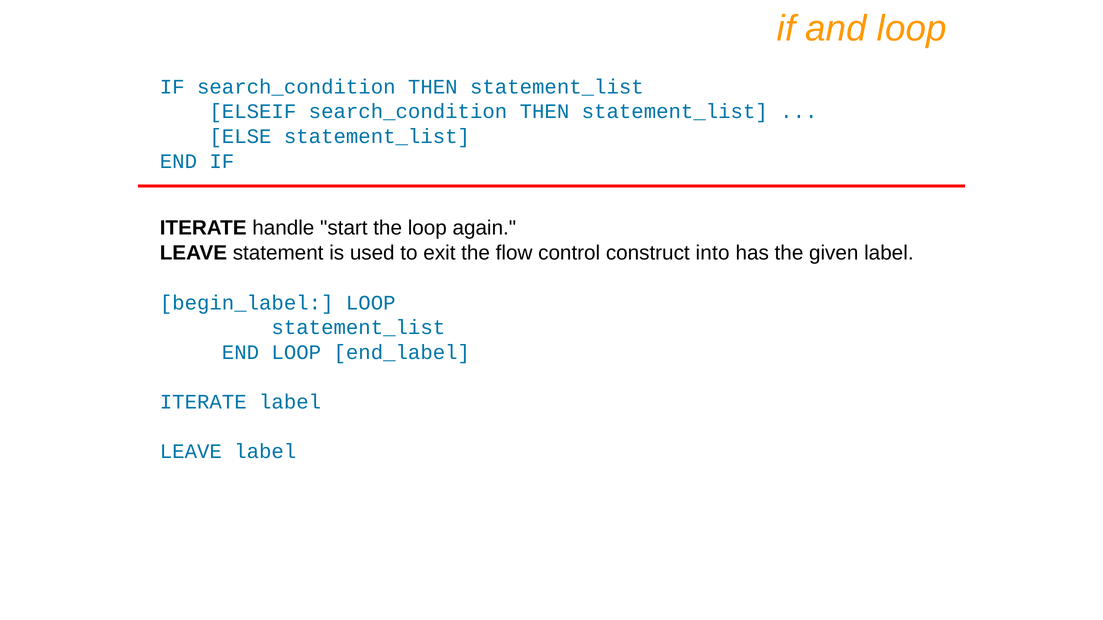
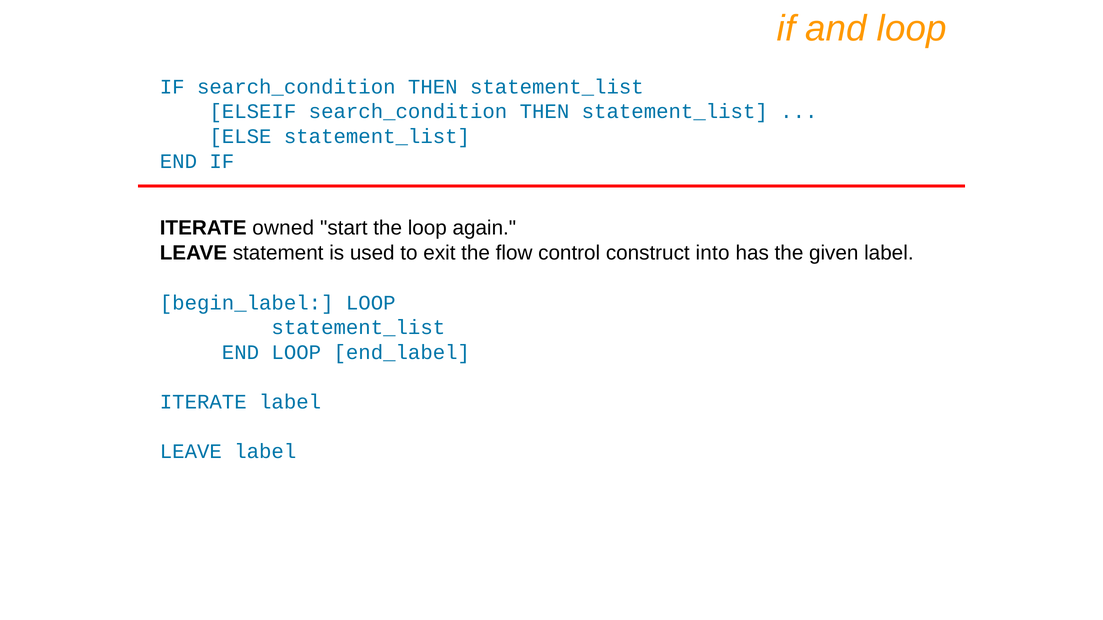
handle: handle -> owned (283, 228)
